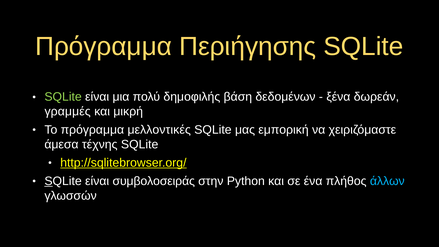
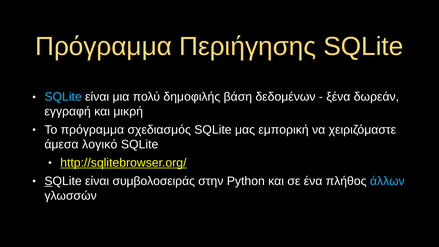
SQLite colour: light green -> light blue (63, 97)
γραμμές: γραμμές -> εγγραφή (68, 111)
μελλοντικές: μελλοντικές -> σχεδιασμός (159, 130)
τέχνης: τέχνης -> λογικό (100, 144)
